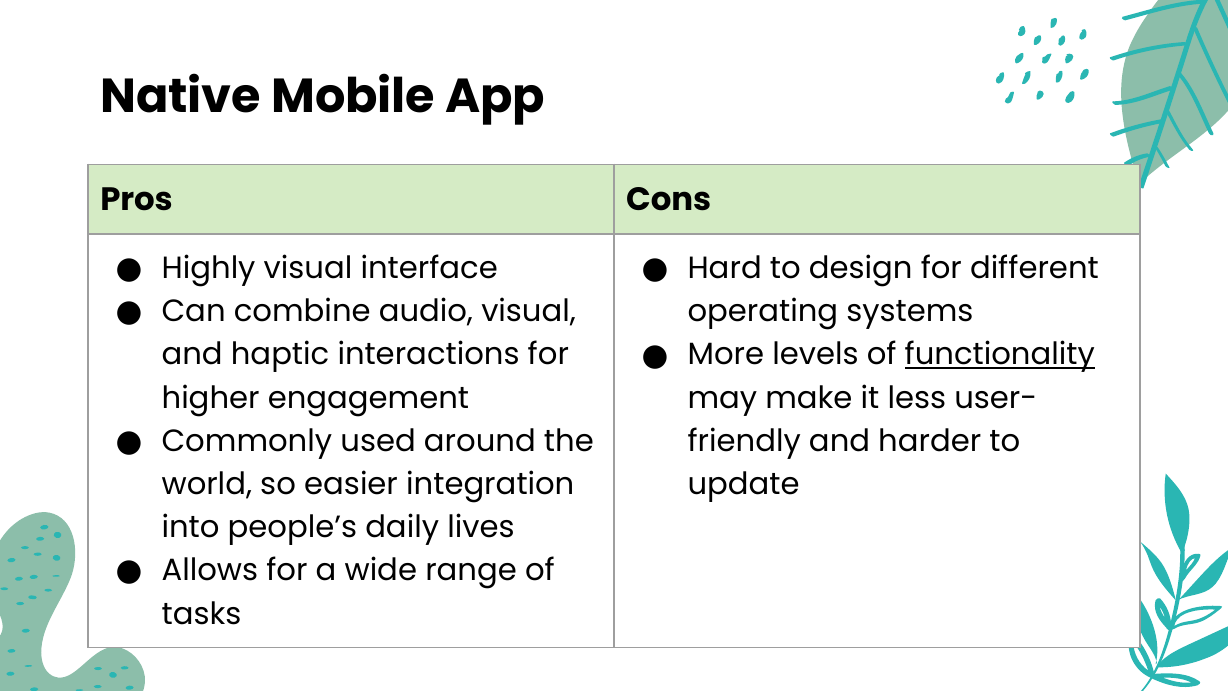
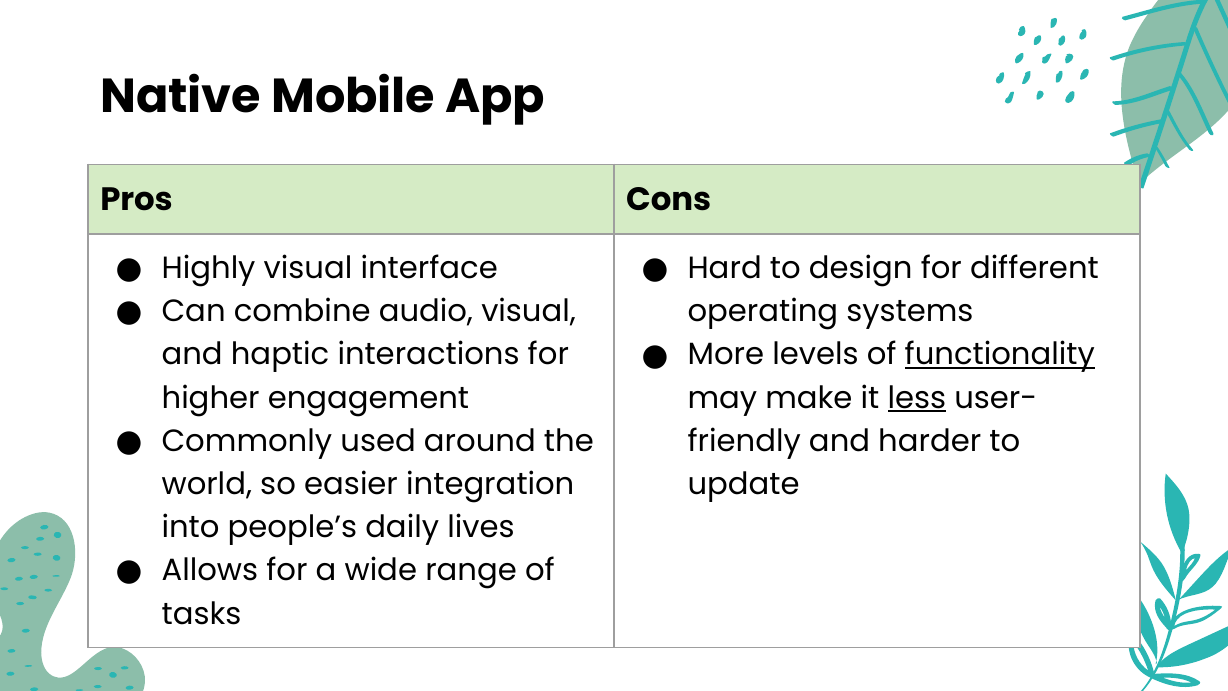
less underline: none -> present (917, 398)
